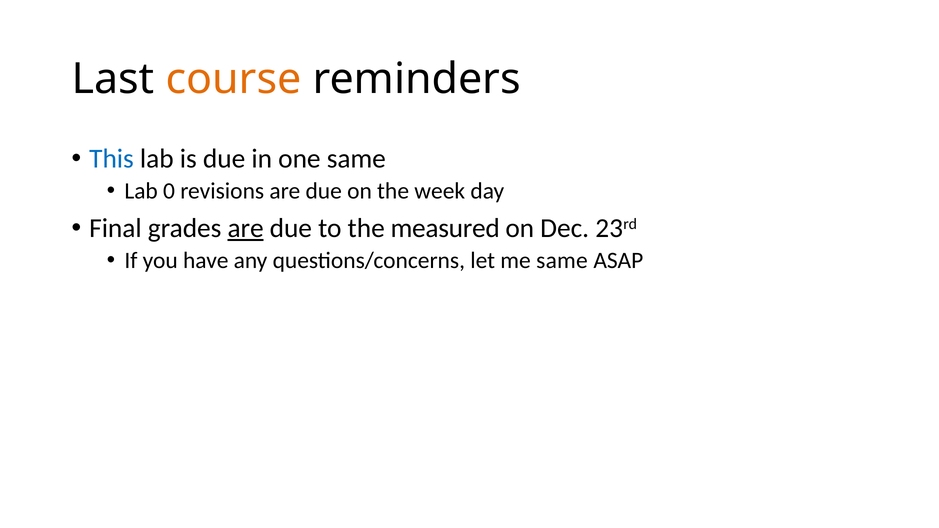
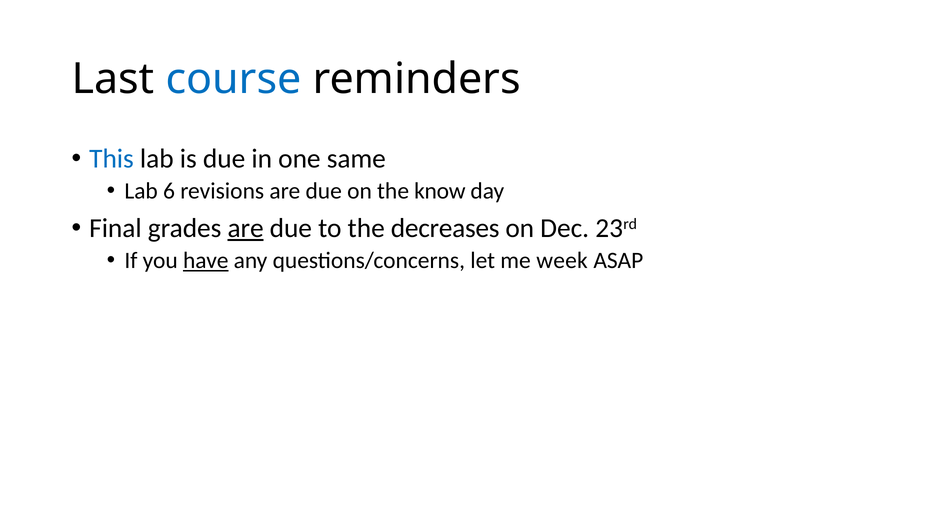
course colour: orange -> blue (234, 79)
0: 0 -> 6 (169, 191)
week: week -> know (440, 191)
measured: measured -> decreases (445, 228)
have underline: none -> present (206, 261)
me same: same -> week (562, 261)
